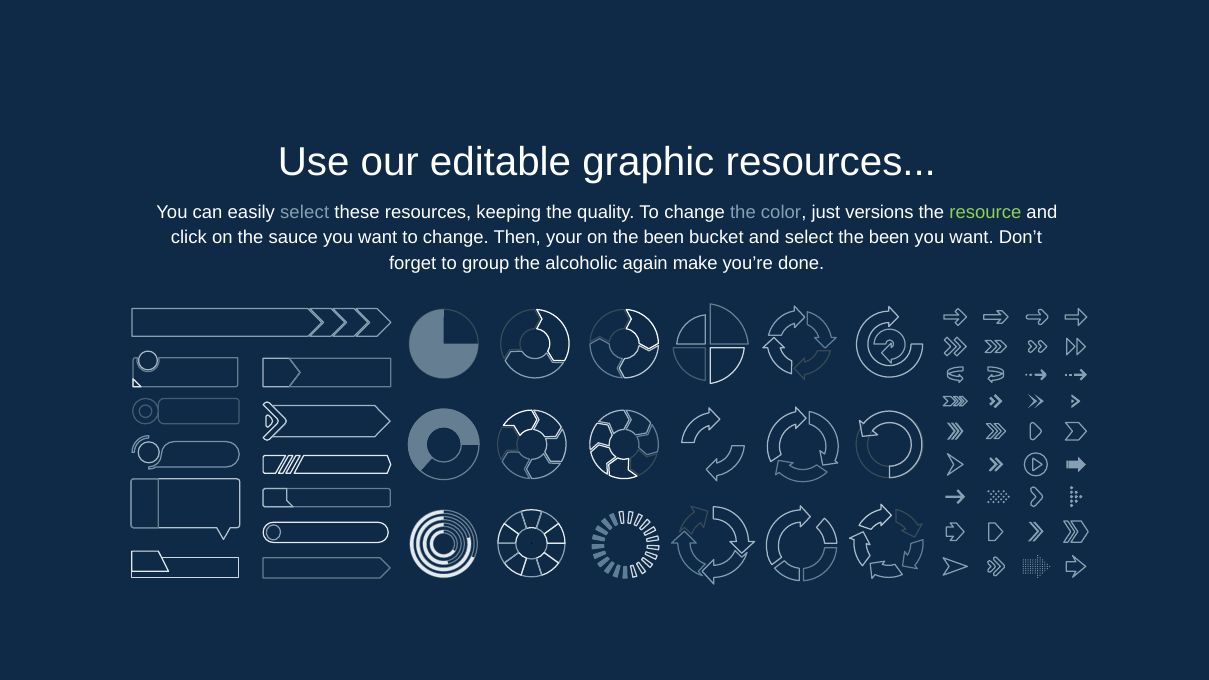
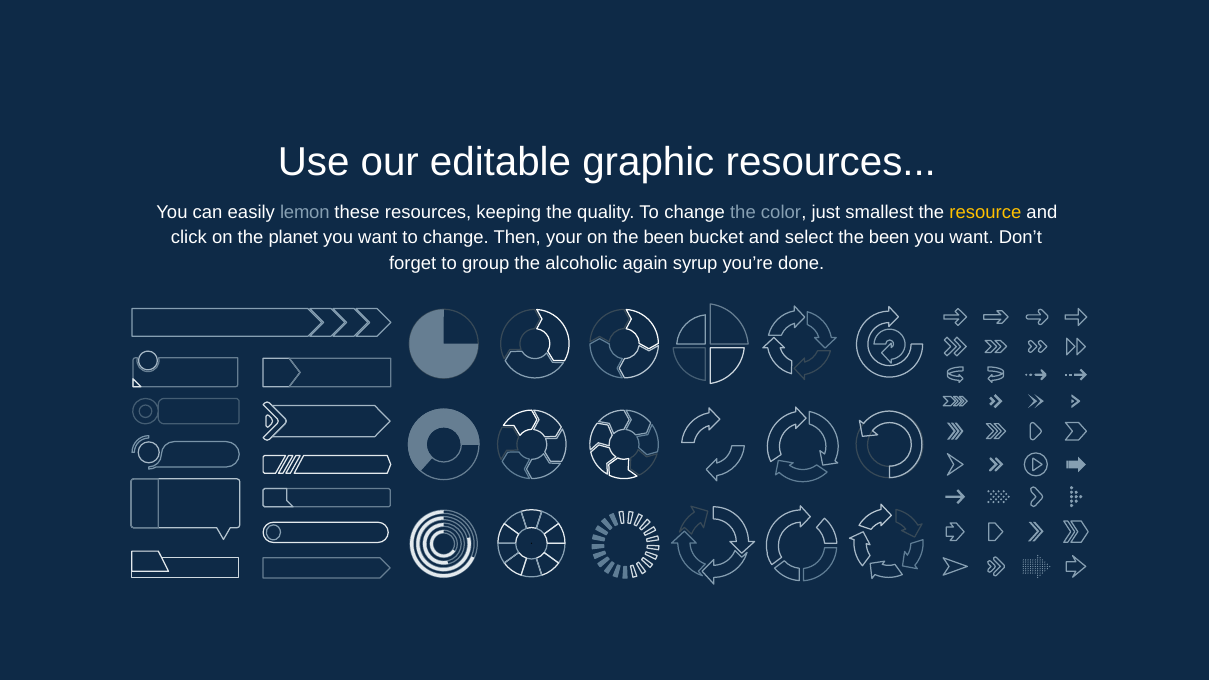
easily select: select -> lemon (305, 212)
versions: versions -> smallest (879, 212)
resource colour: light green -> yellow (985, 212)
sauce: sauce -> planet (293, 238)
make: make -> syrup (695, 263)
